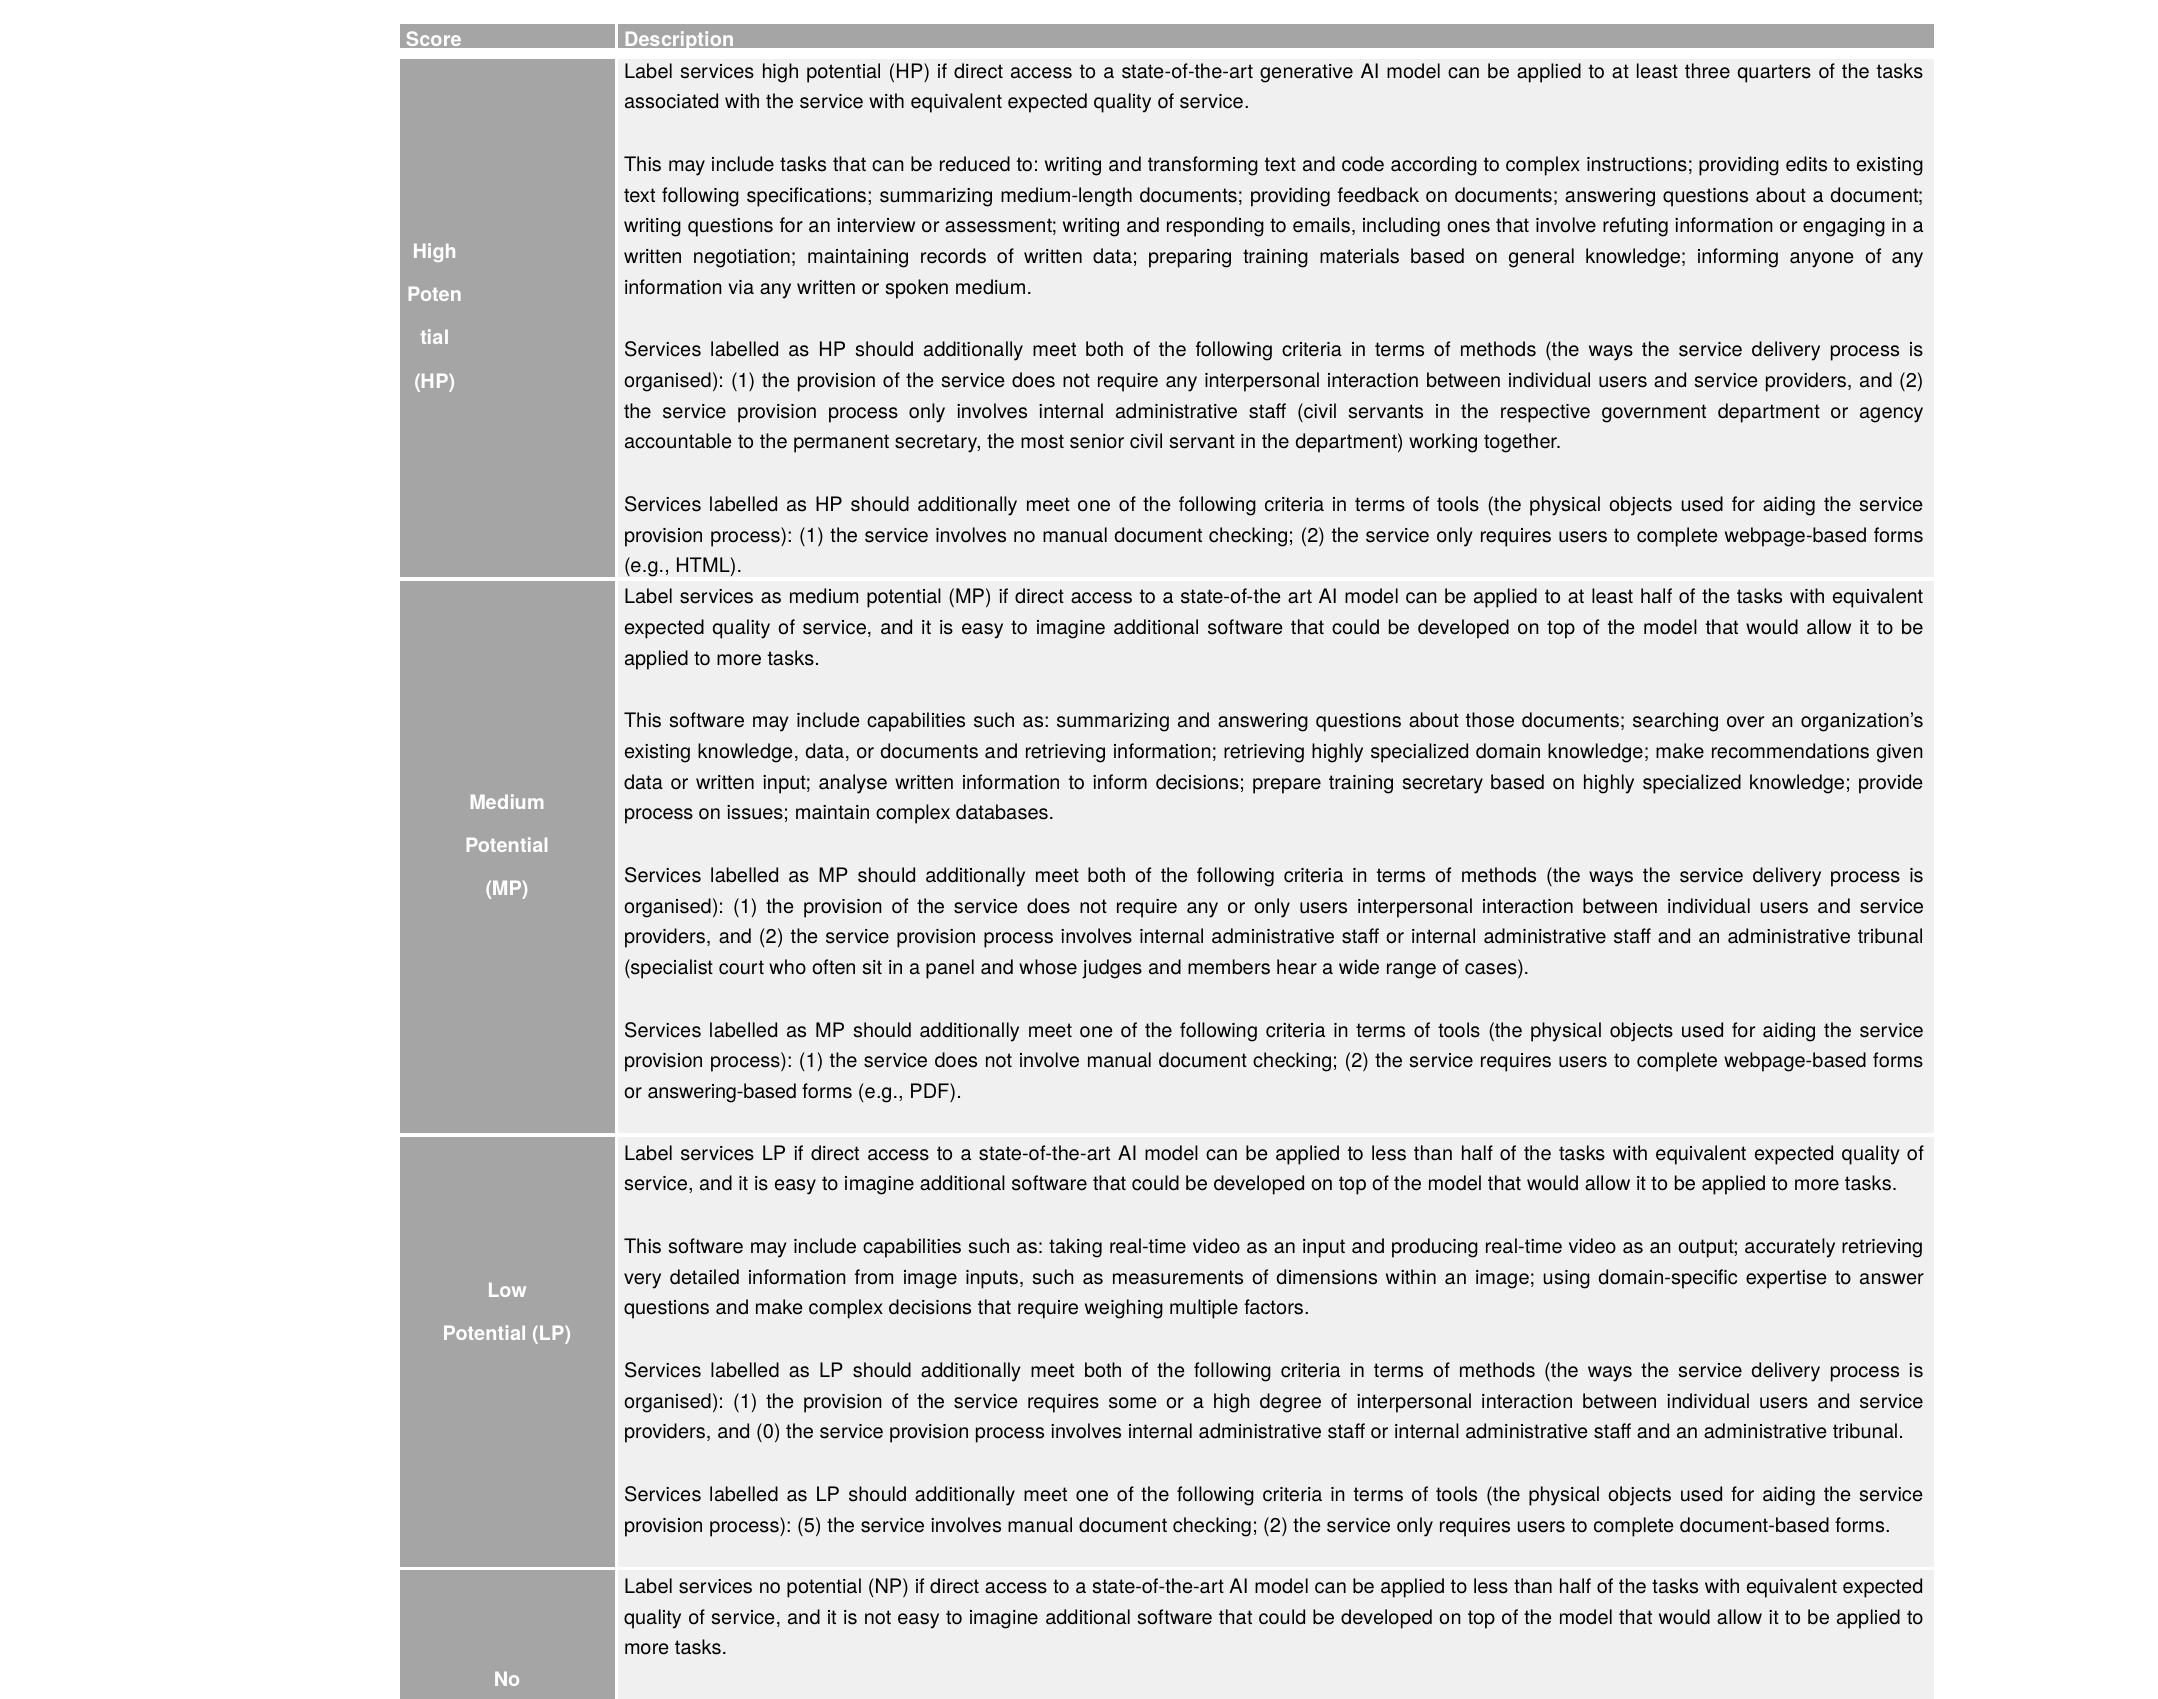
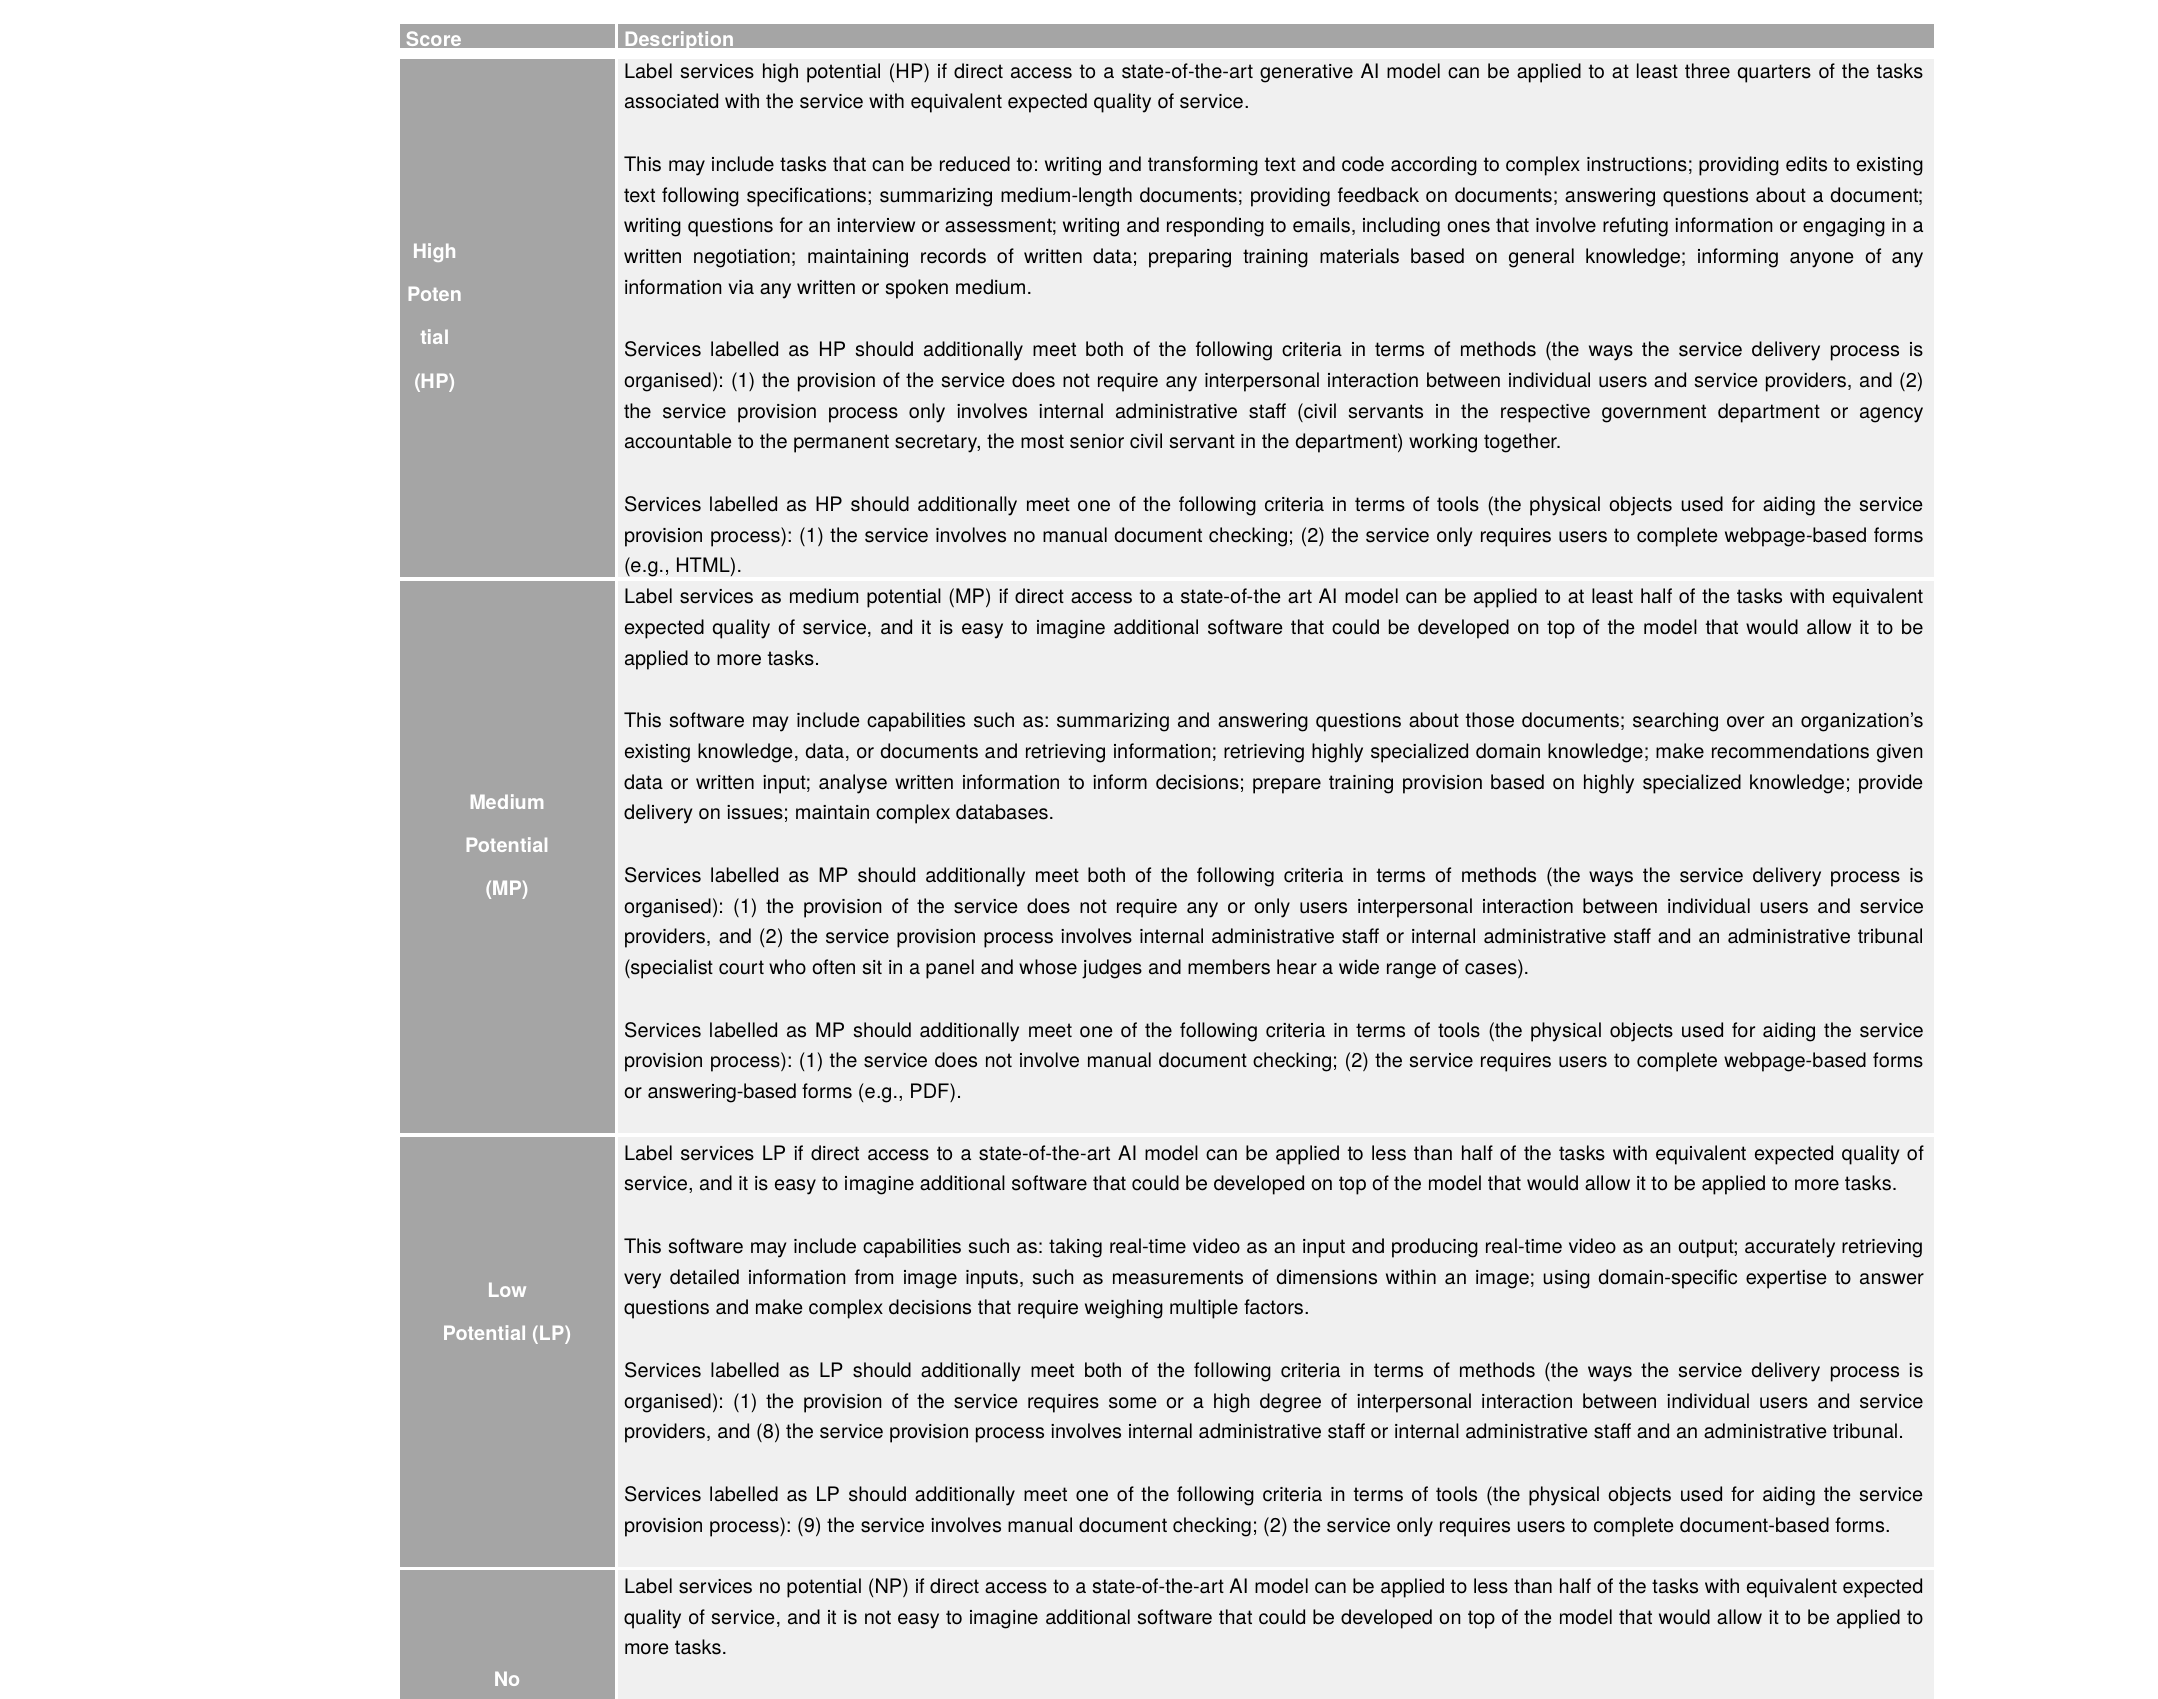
training secretary: secretary -> provision (1443, 783)
process: process -> delivery (659, 813)
0: 0 -> 8 (768, 1433)
5: 5 -> 9 (809, 1526)
